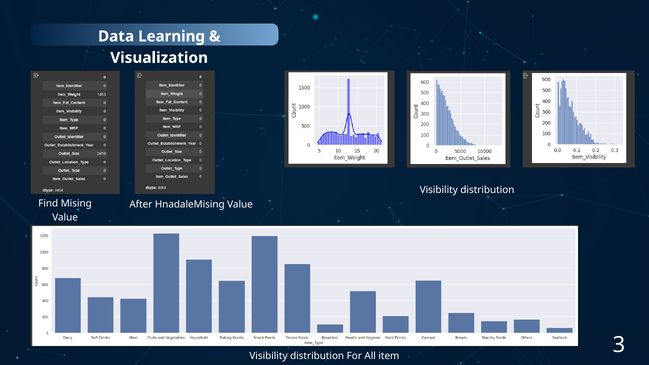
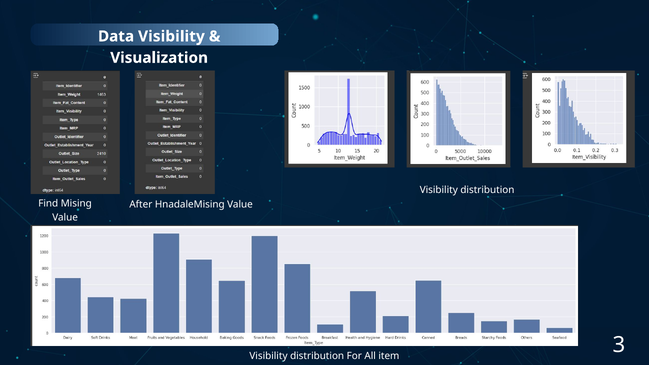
Data Learning: Learning -> Visibility (171, 36)
